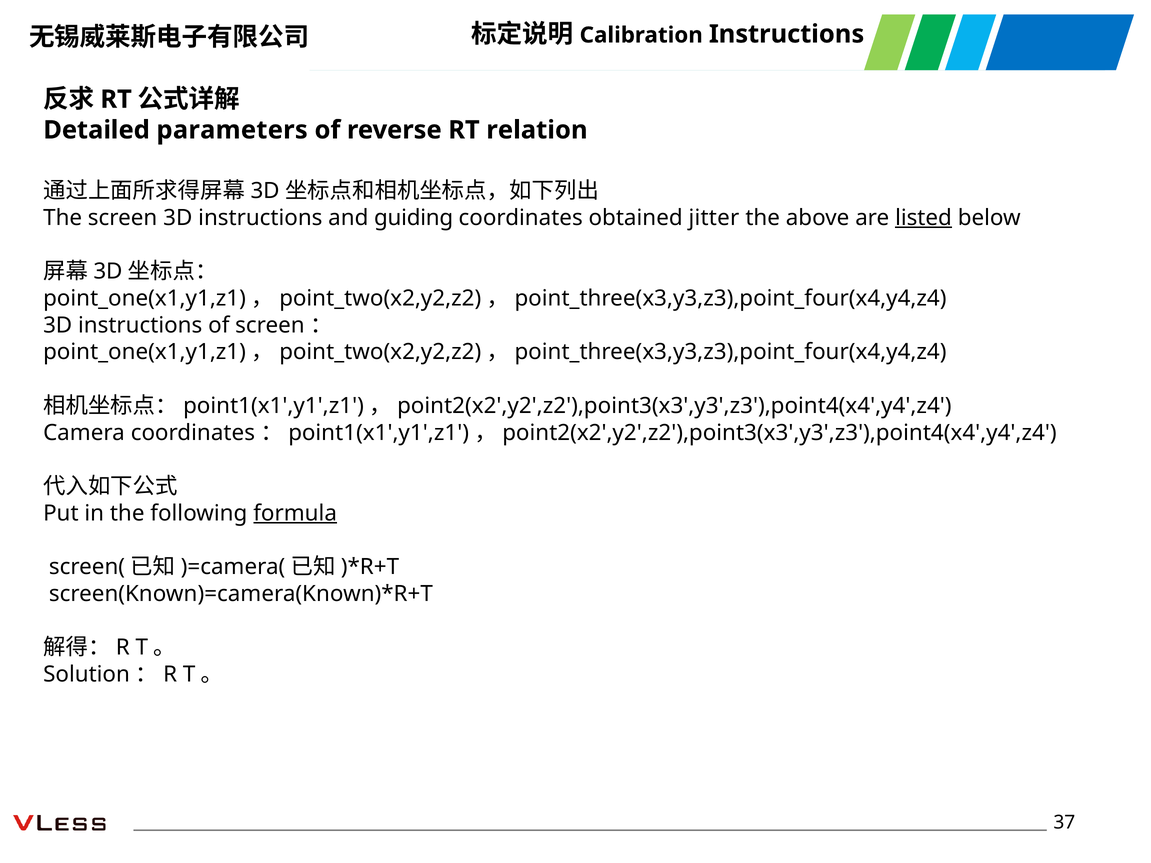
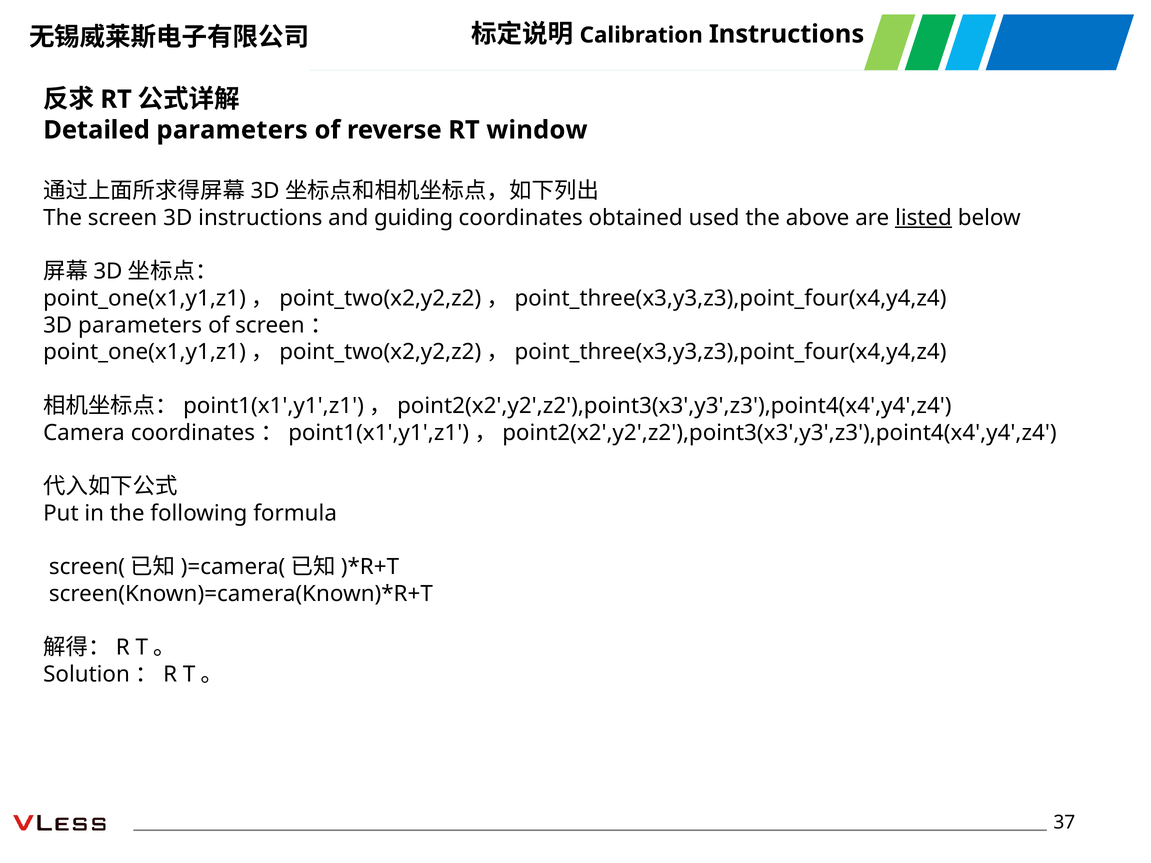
relation: relation -> window (537, 130)
jitter: jitter -> used (714, 218)
instructions: instructions -> parameters (140, 325)
formula underline: present -> none (295, 513)
